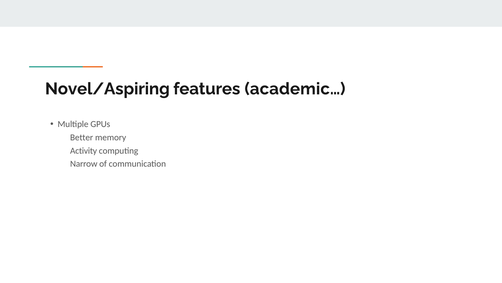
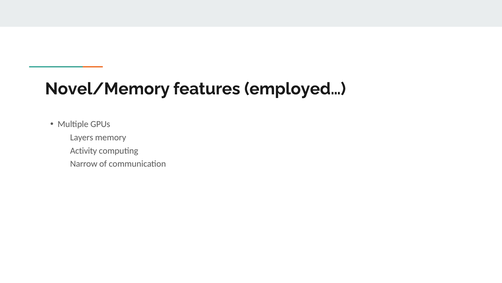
Novel/Aspiring: Novel/Aspiring -> Novel/Memory (107, 89)
academic…: academic… -> employed… (295, 89)
Better: Better -> Layers (82, 137)
